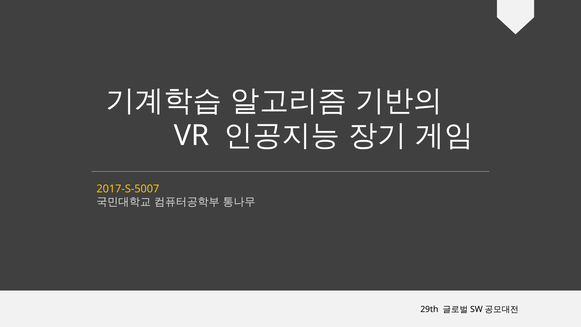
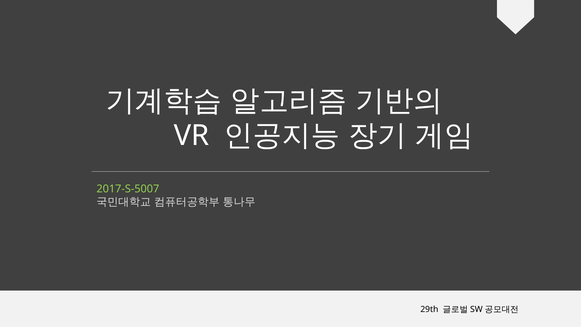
2017-S-5007 colour: yellow -> light green (128, 189)
